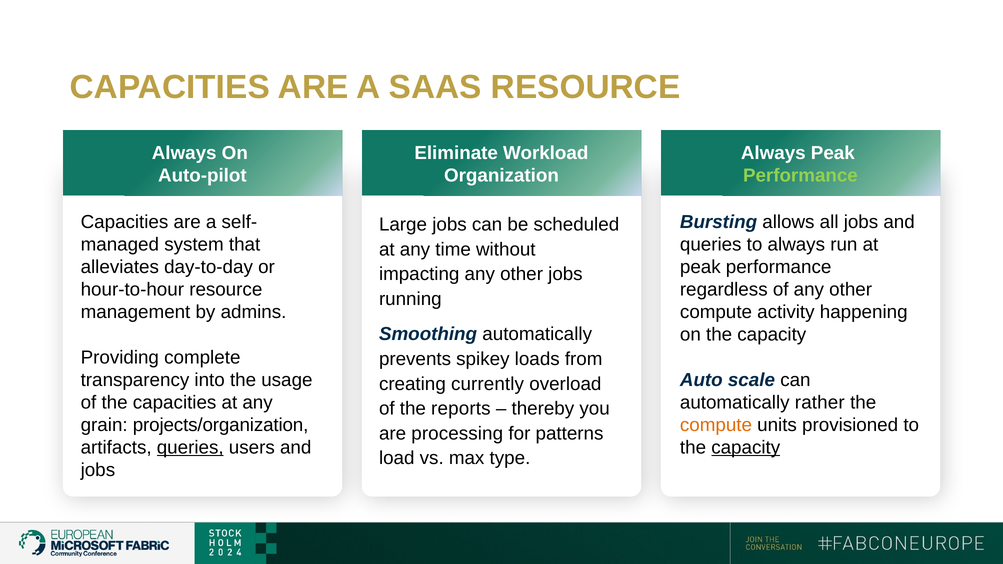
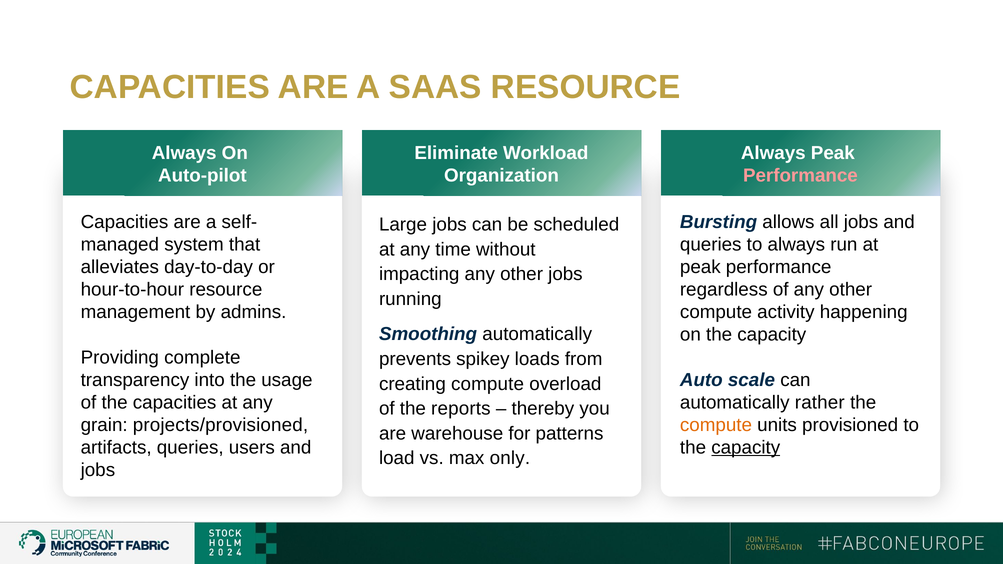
Performance colour: light green -> pink (800, 175)
creating currently: currently -> compute (488, 384)
projects/organization: projects/organization -> projects/provisioned (220, 425)
processing: processing -> warehouse (457, 434)
queries underline: present -> none (190, 448)
type: type -> only (510, 458)
